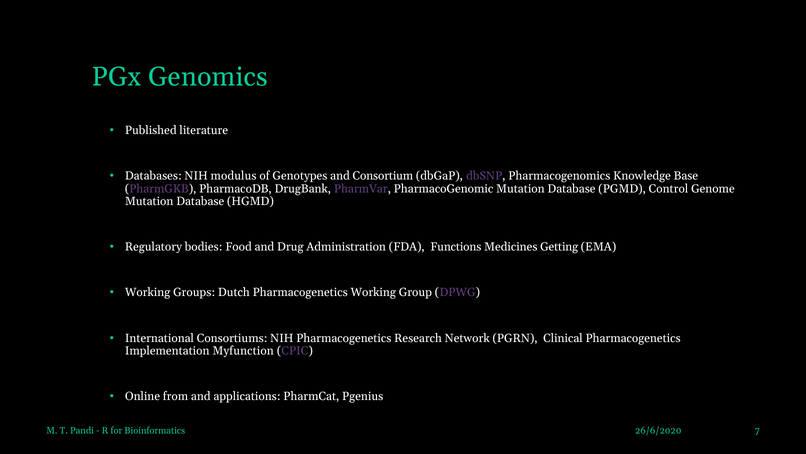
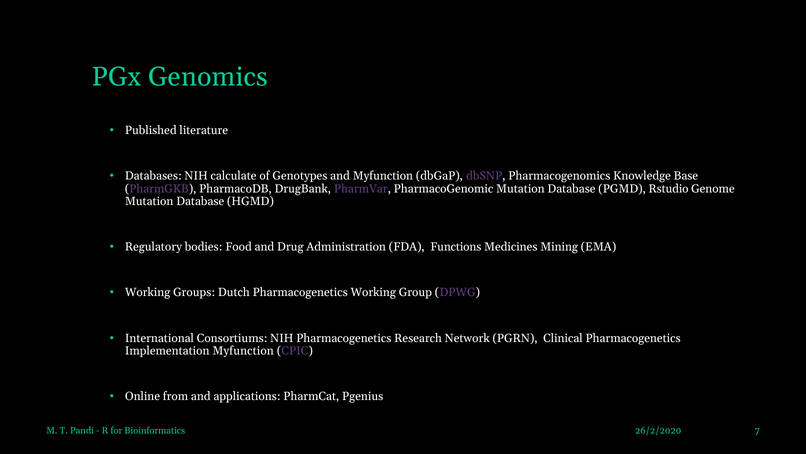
modulus: modulus -> calculate (234, 176)
and Consortium: Consortium -> Myfunction (383, 176)
Control: Control -> Rstudio (669, 188)
Getting: Getting -> Mining (559, 247)
26/6/2020: 26/6/2020 -> 26/2/2020 (658, 430)
